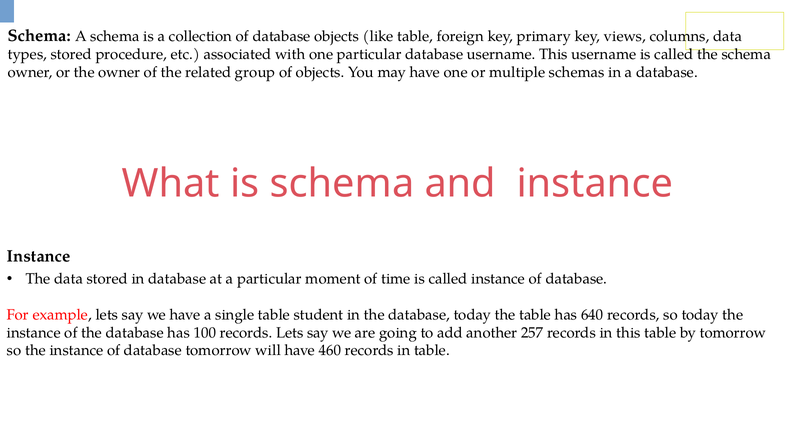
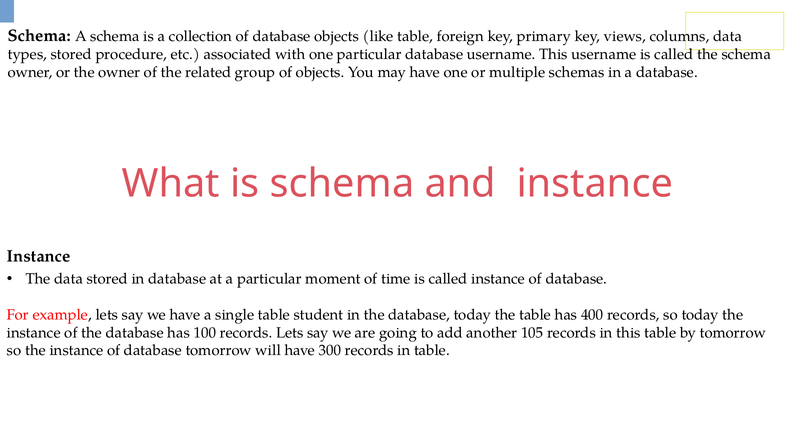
640: 640 -> 400 (592, 315)
257: 257 -> 105 (532, 333)
460: 460 -> 300 (330, 351)
